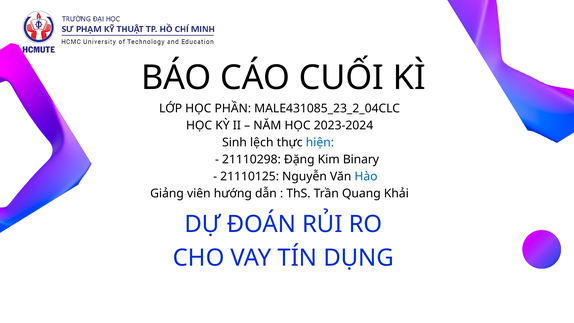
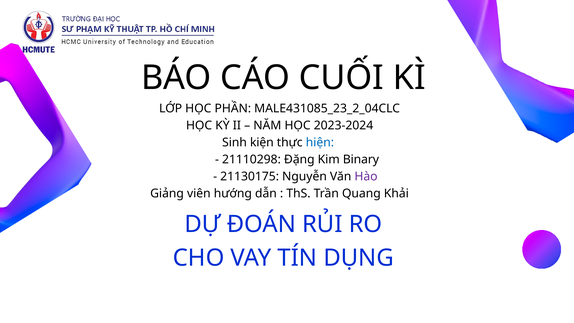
lệch: lệch -> kiện (262, 143)
21110125: 21110125 -> 21130175 (250, 177)
Hào colour: blue -> purple (366, 177)
